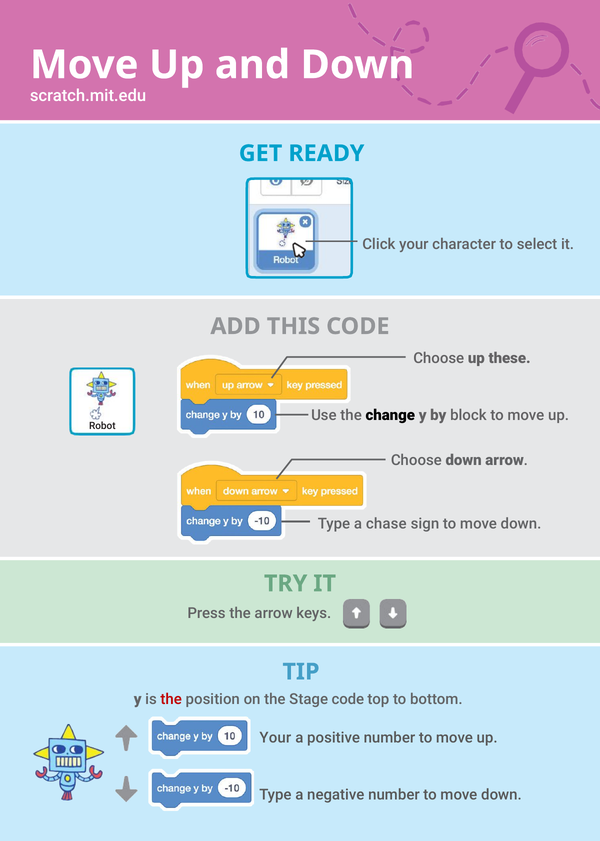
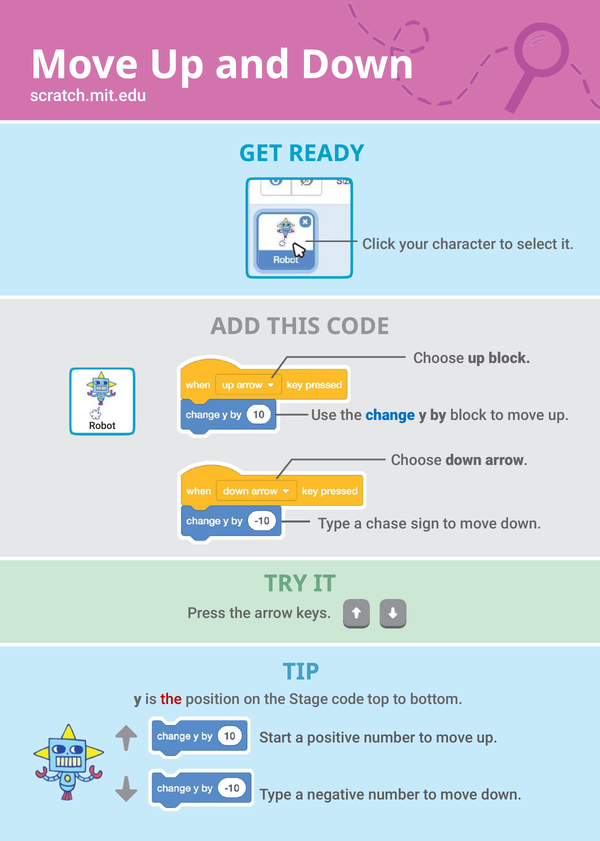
up these: these -> block (509, 358)
change colour: black -> blue (390, 415)
Your: Your -> Start (275, 737)
